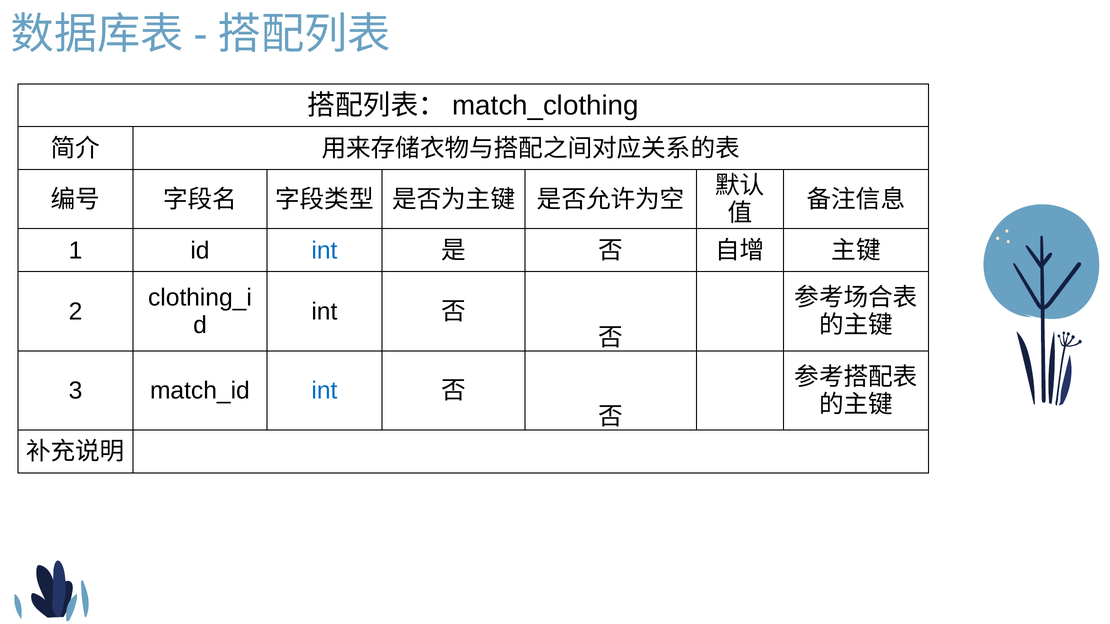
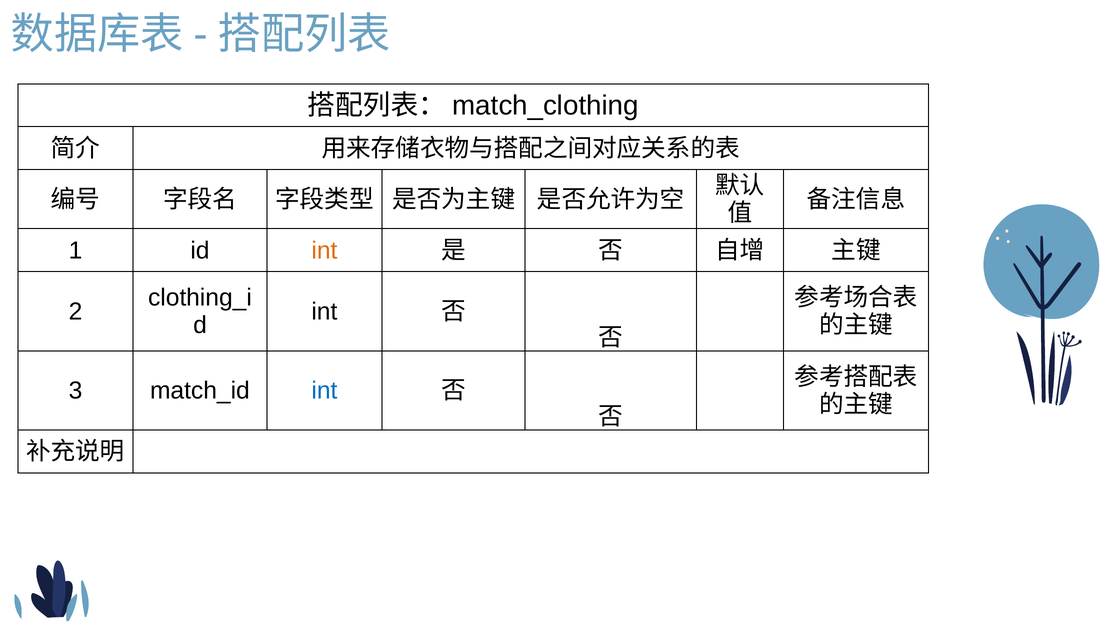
int colour: blue -> orange (324, 251)
